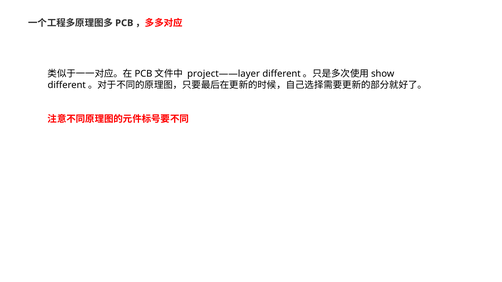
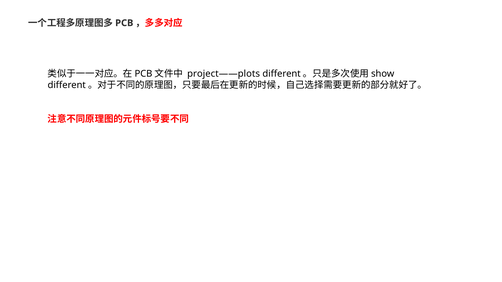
project——layer: project——layer -> project——plots (224, 74)
